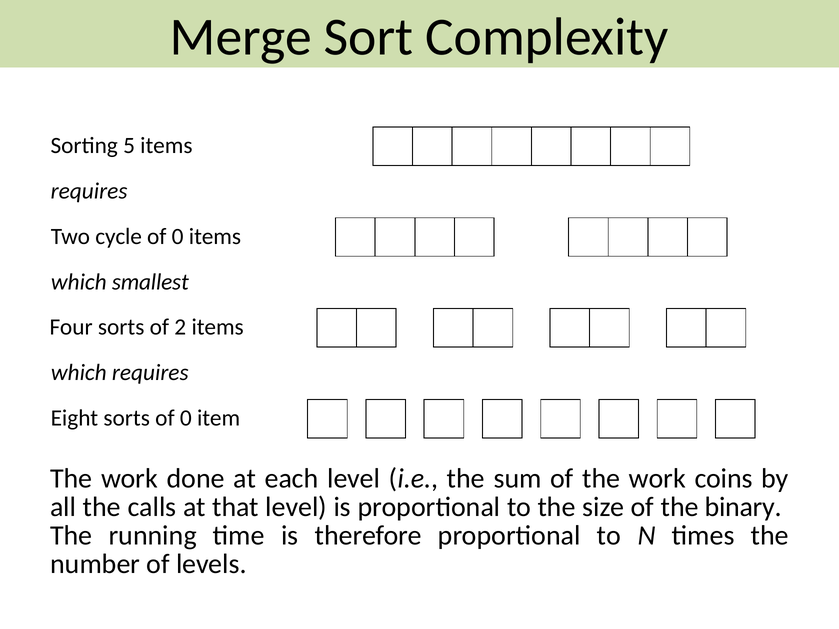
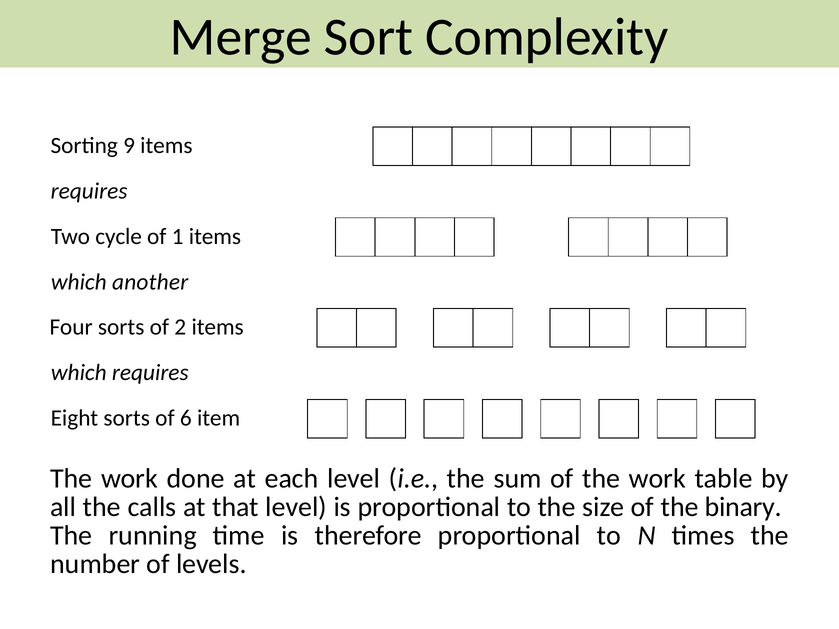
5: 5 -> 9 (129, 146)
0: 0 -> 1 (178, 237)
smallest: smallest -> another (150, 282)
sorts of 0: 0 -> 6 (186, 418)
coins: coins -> table (724, 479)
